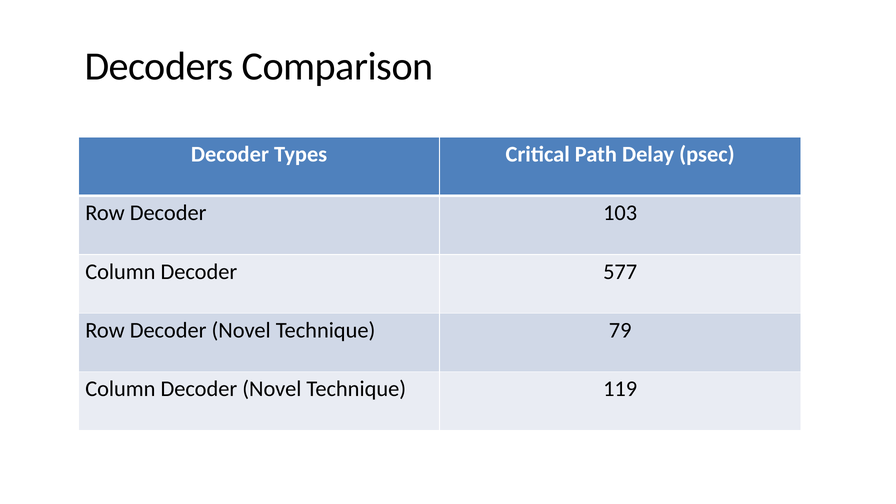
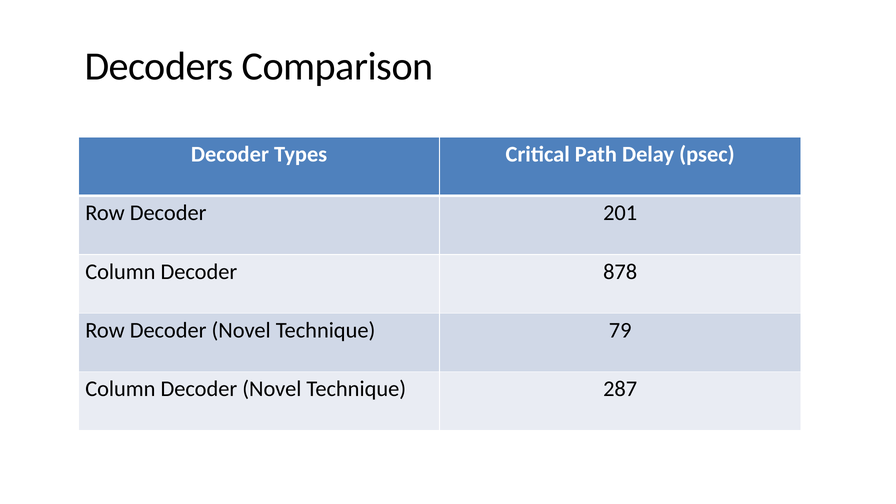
103: 103 -> 201 (620, 213)
577: 577 -> 878 (620, 272)
119: 119 -> 287 (620, 389)
